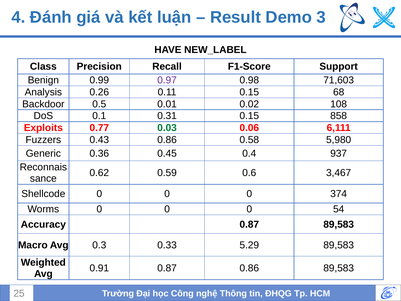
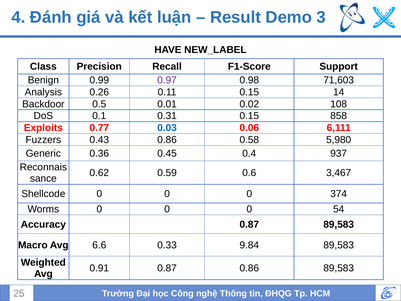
68: 68 -> 14 (339, 92)
0.03 colour: green -> blue (167, 128)
0.3: 0.3 -> 6.6 (99, 245)
5.29: 5.29 -> 9.84 (249, 245)
